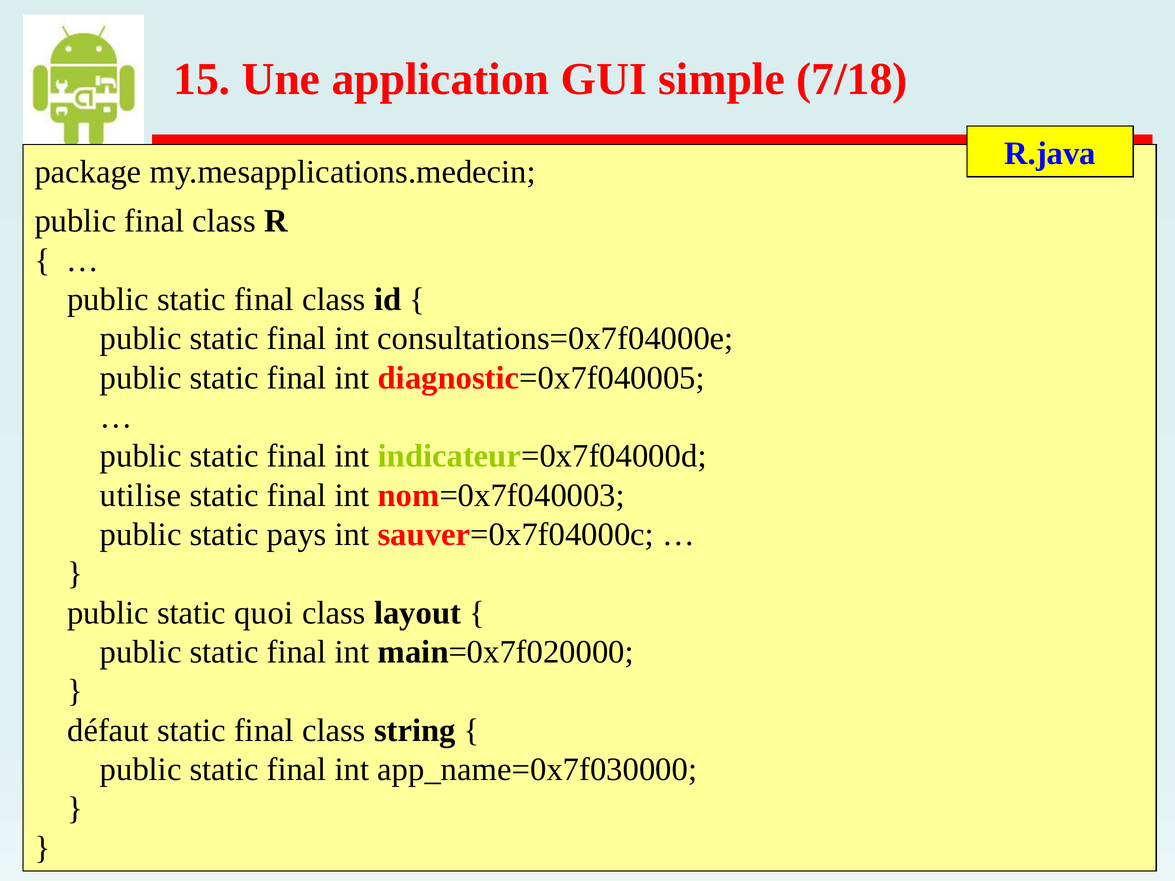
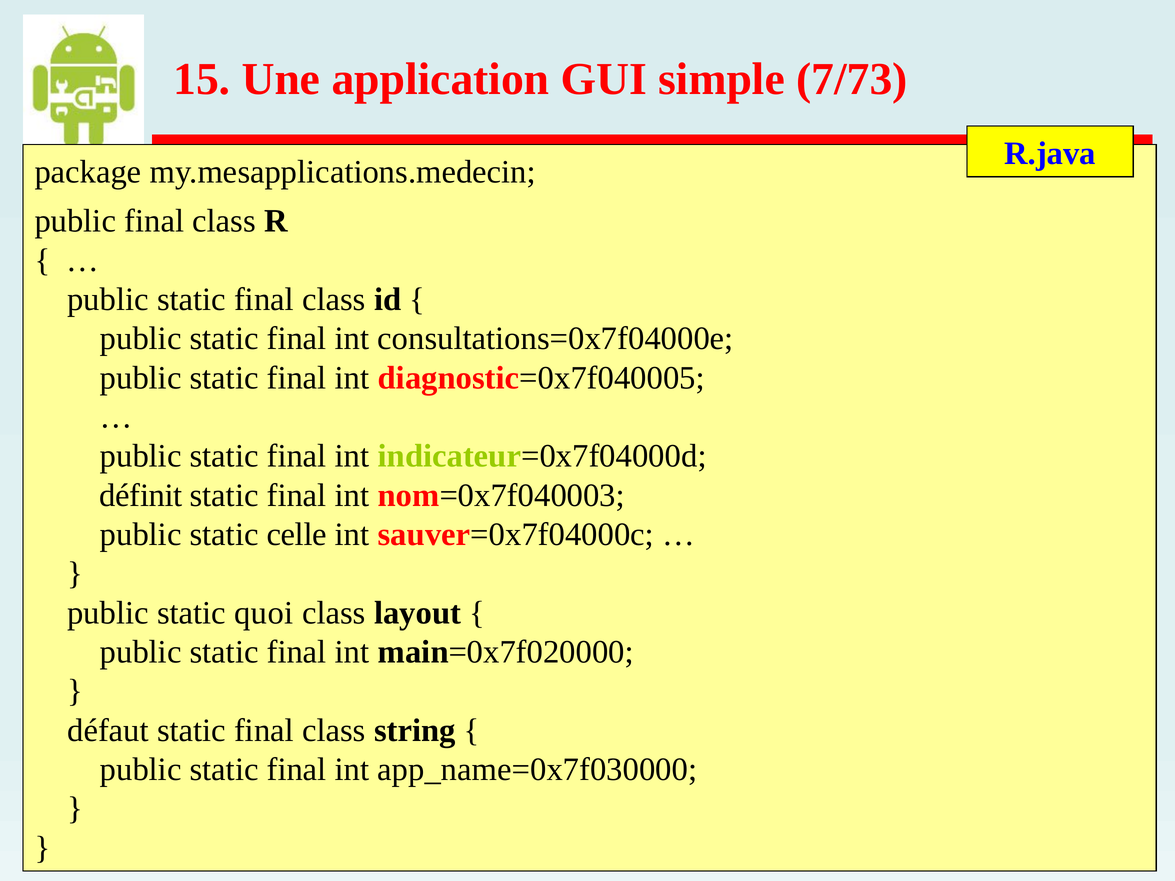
7/18: 7/18 -> 7/73 (852, 79)
utilise: utilise -> définit (141, 495)
pays: pays -> celle (297, 535)
